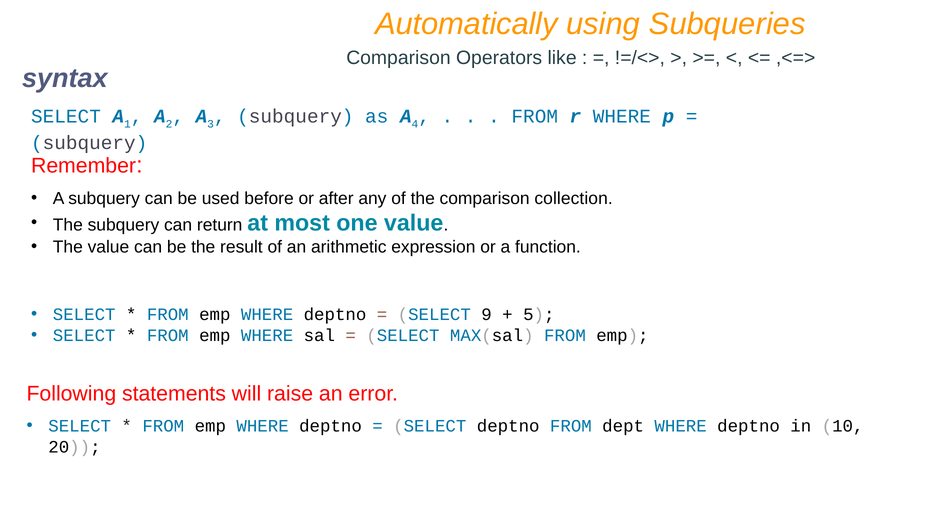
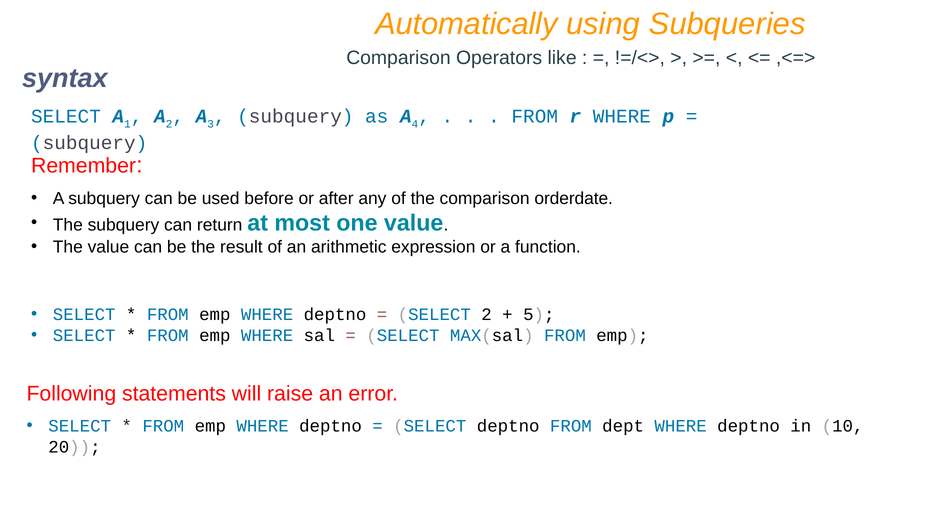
collection: collection -> orderdate (574, 199)
SELECT 9: 9 -> 2 (487, 315)
